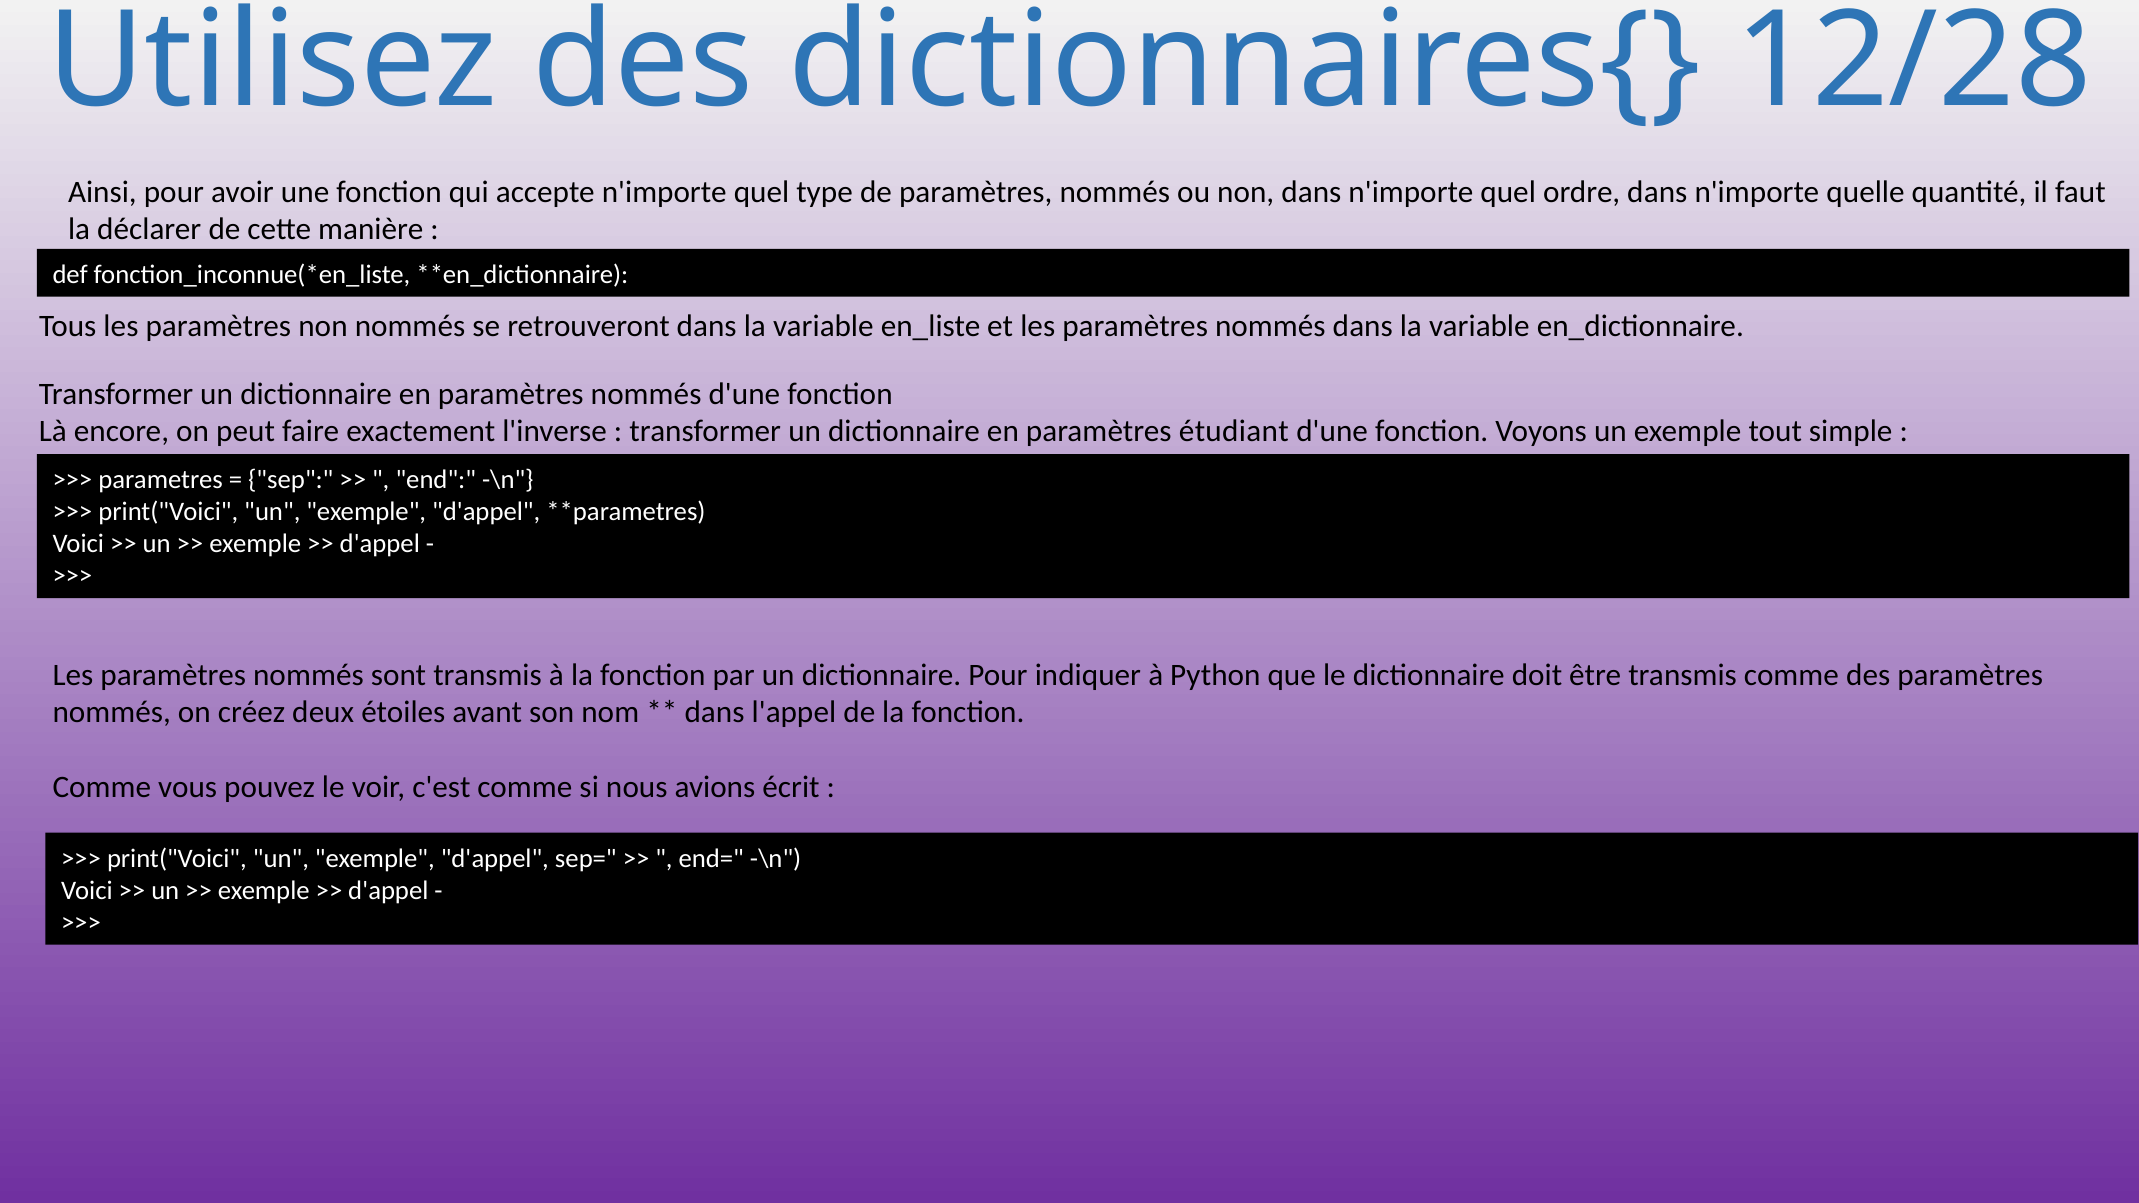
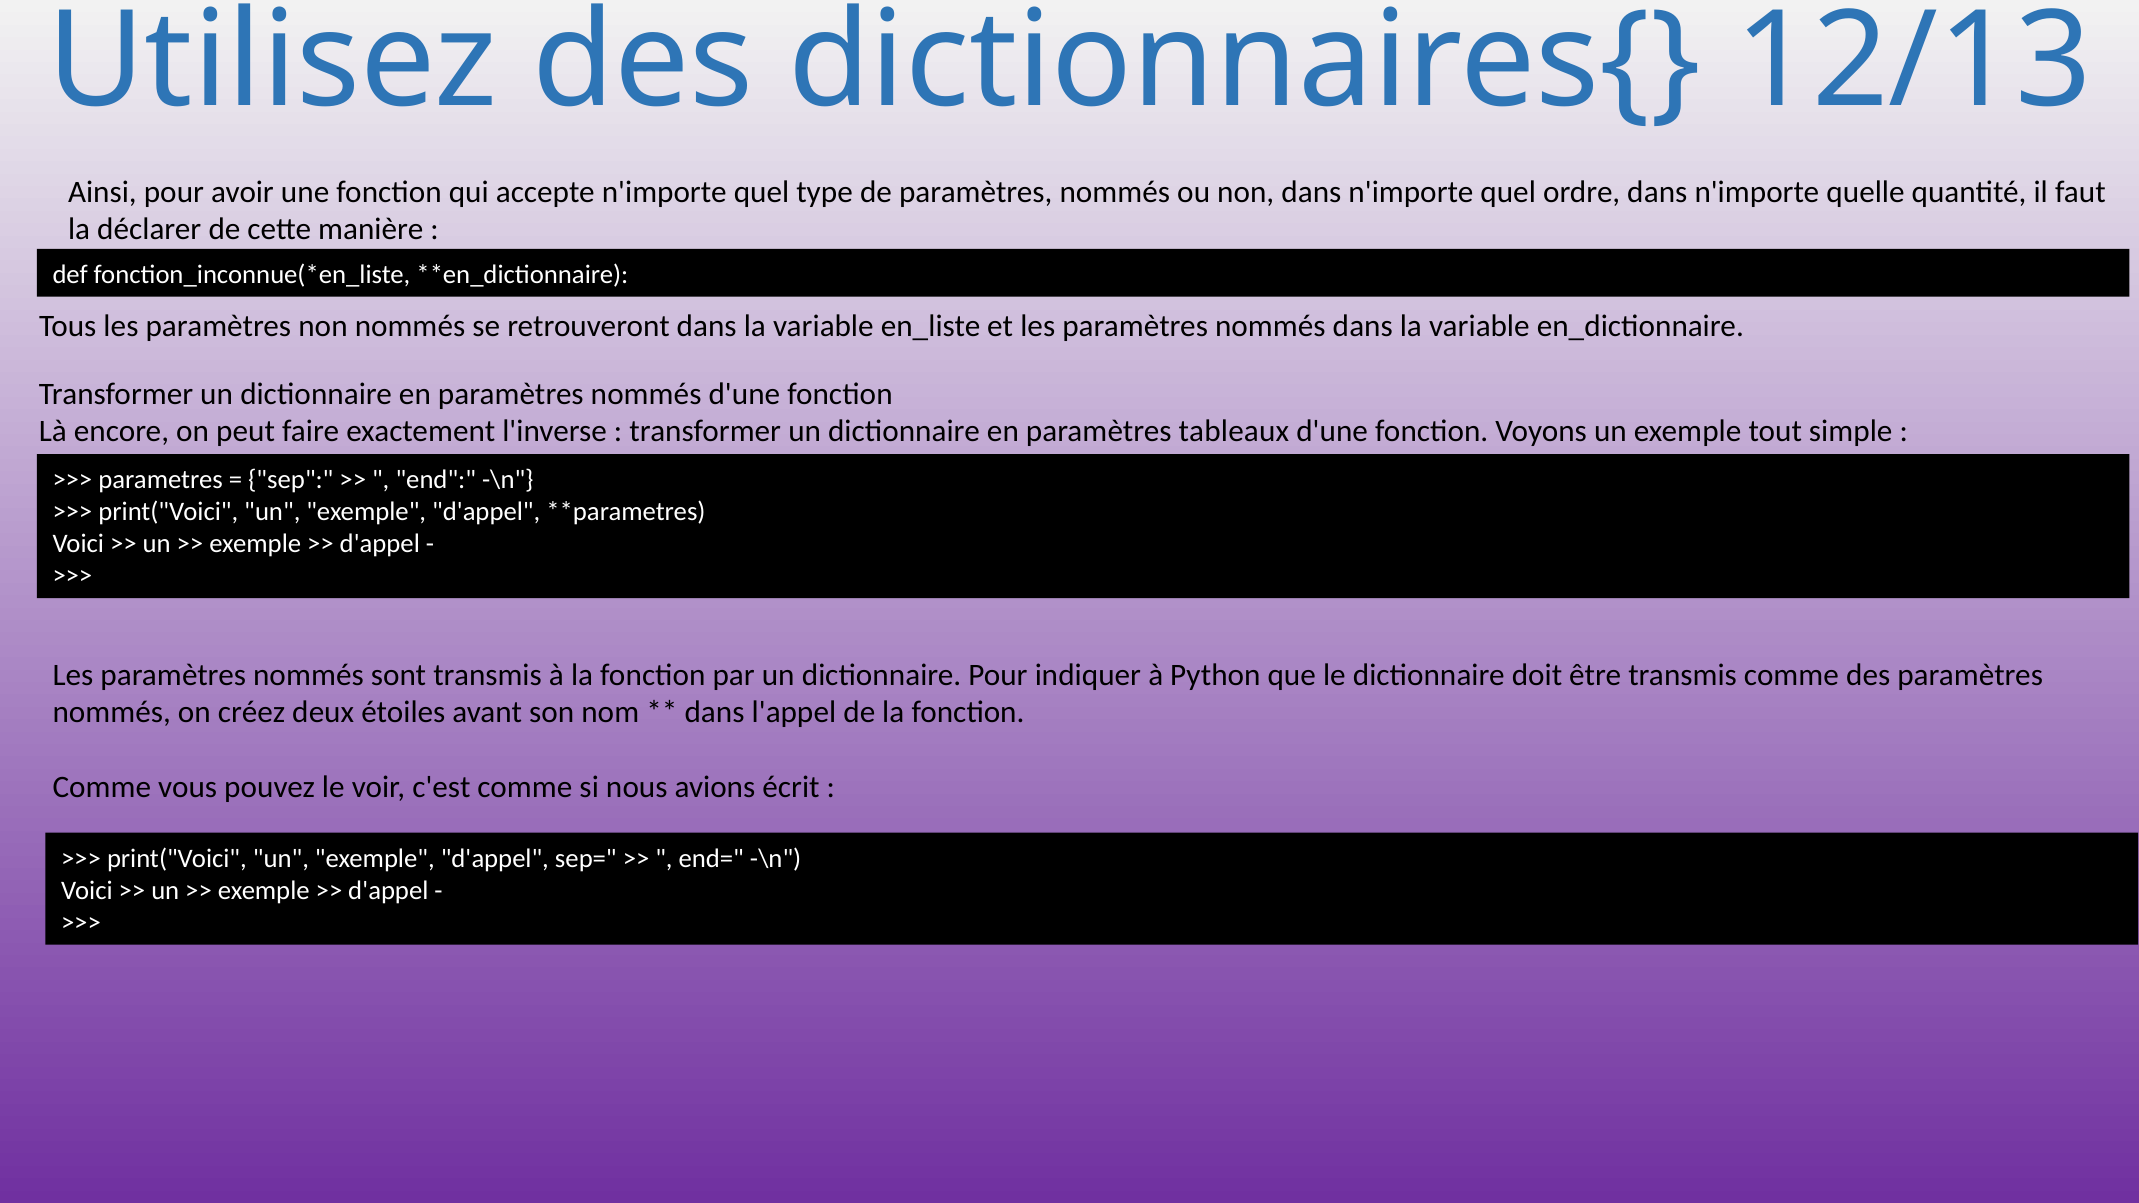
12/28: 12/28 -> 12/13 (1914, 61)
étudiant: étudiant -> tableaux (1234, 432)
